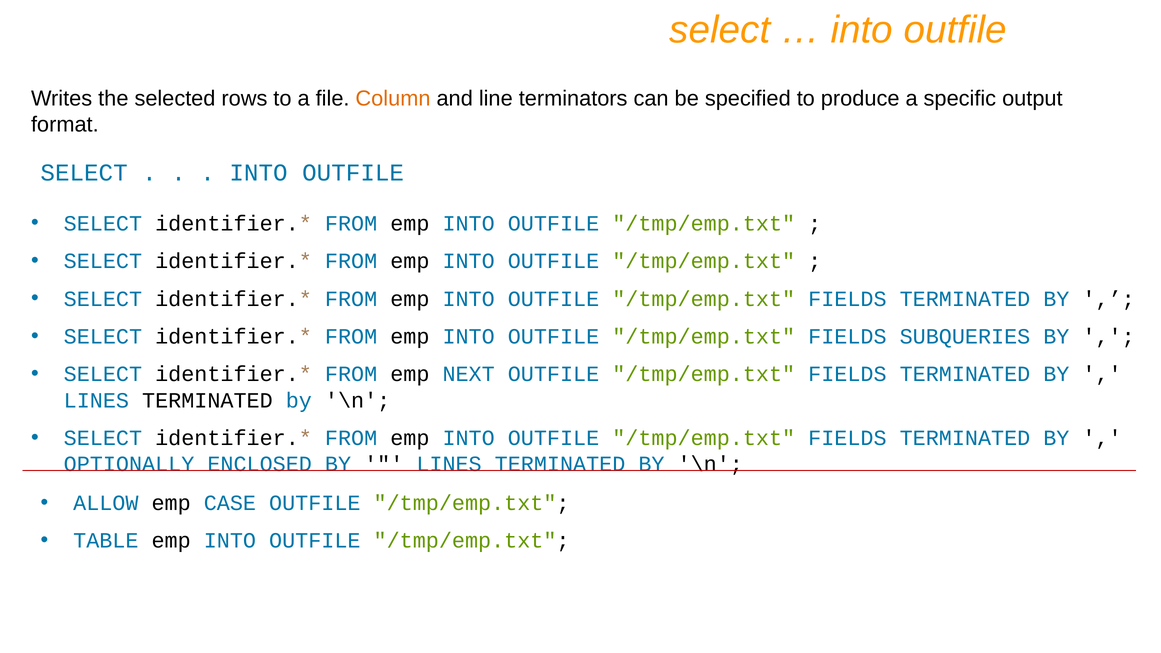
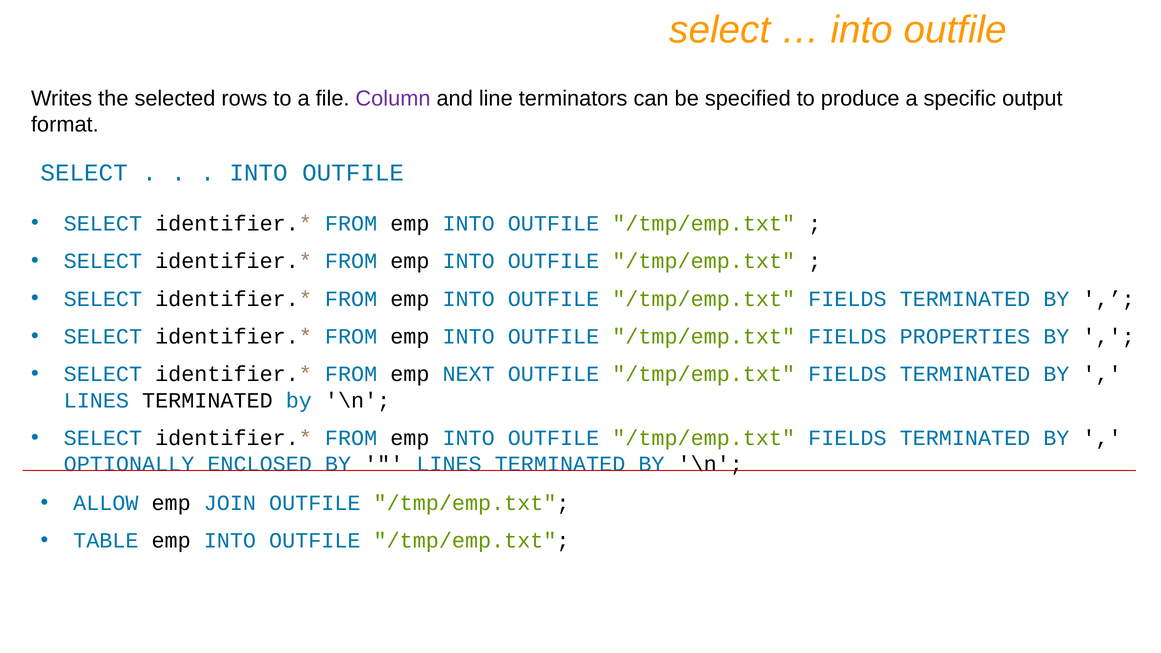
Column colour: orange -> purple (393, 99)
SUBQUERIES: SUBQUERIES -> PROPERTIES (965, 337)
CASE: CASE -> JOIN (230, 503)
